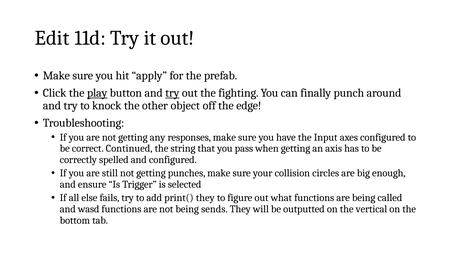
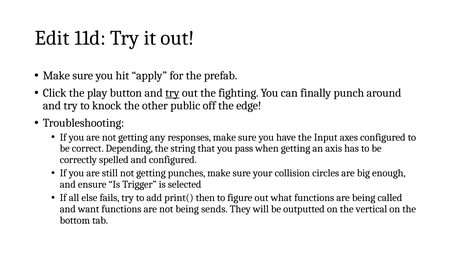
play underline: present -> none (97, 93)
object: object -> public (185, 106)
Continued: Continued -> Depending (129, 148)
print( they: they -> then (205, 198)
wasd: wasd -> want (89, 209)
